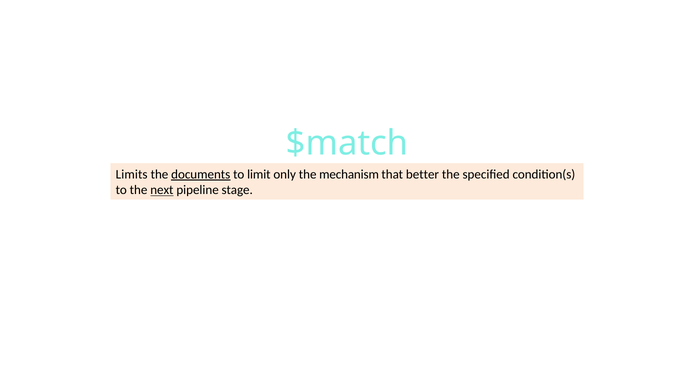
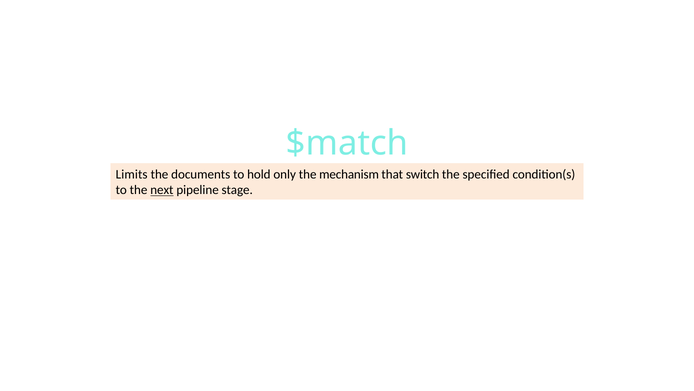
documents underline: present -> none (201, 174)
limit: limit -> hold (259, 174)
better: better -> switch (423, 174)
